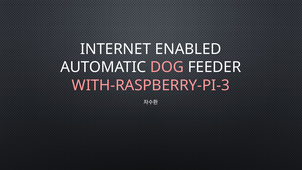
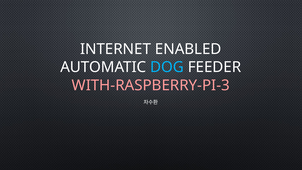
DOG colour: pink -> light blue (167, 67)
